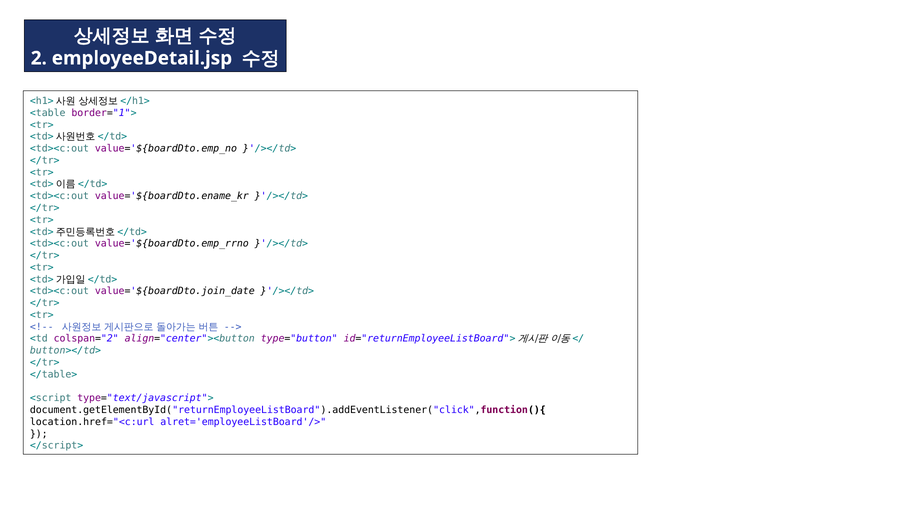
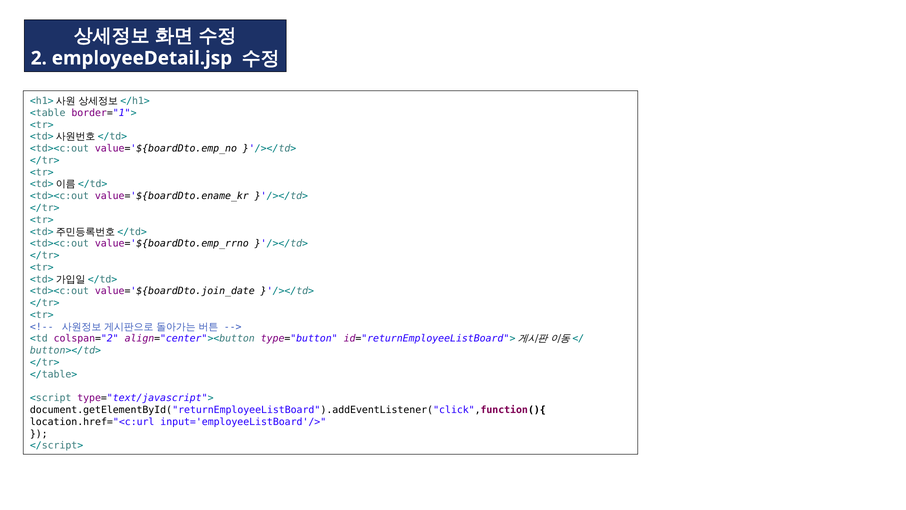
alret='employeeListBoard'/>: alret='employeeListBoard'/> -> input='employeeListBoard'/> (243, 422)
